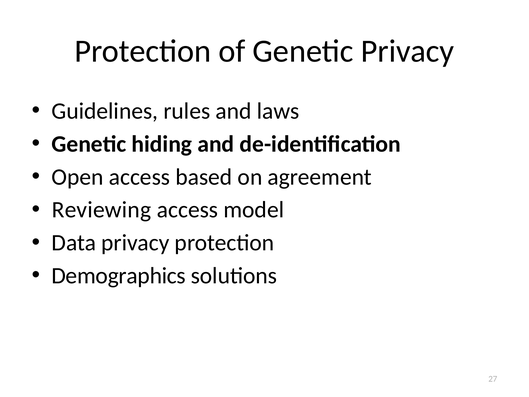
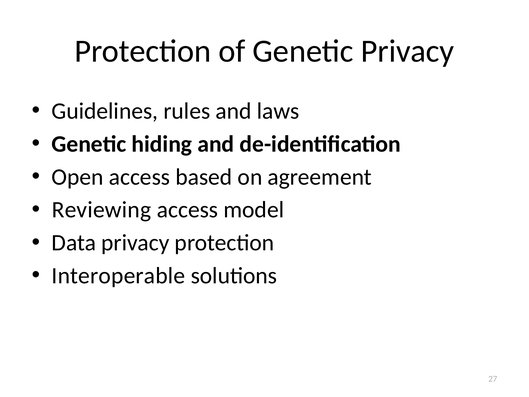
Demographics: Demographics -> Interoperable (118, 276)
